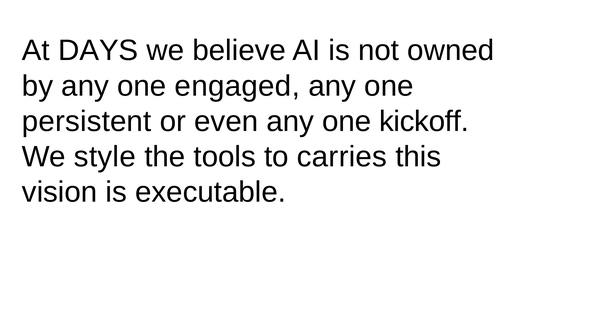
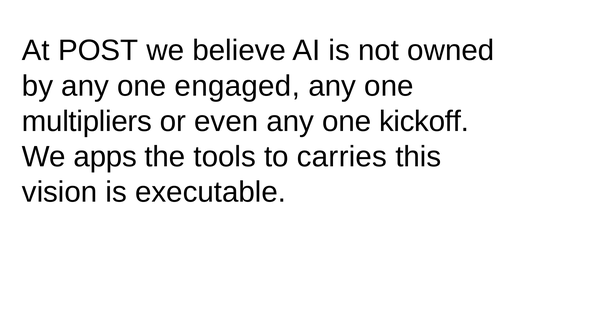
DAYS: DAYS -> POST (98, 51)
persistent: persistent -> multipliers (87, 122)
style: style -> apps (105, 157)
